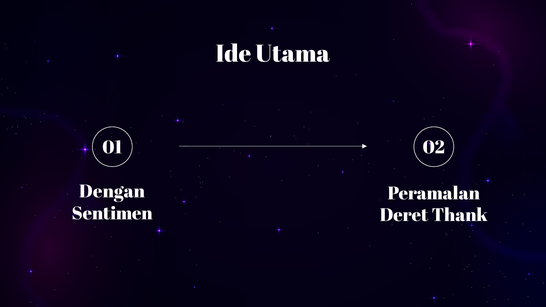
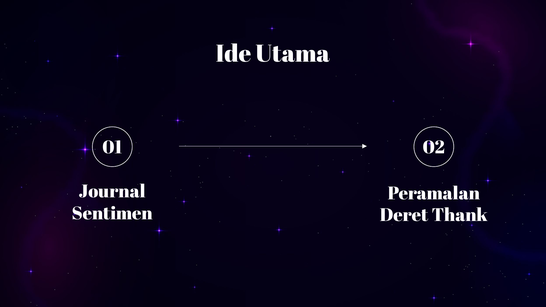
Dengan: Dengan -> Journal (112, 192)
